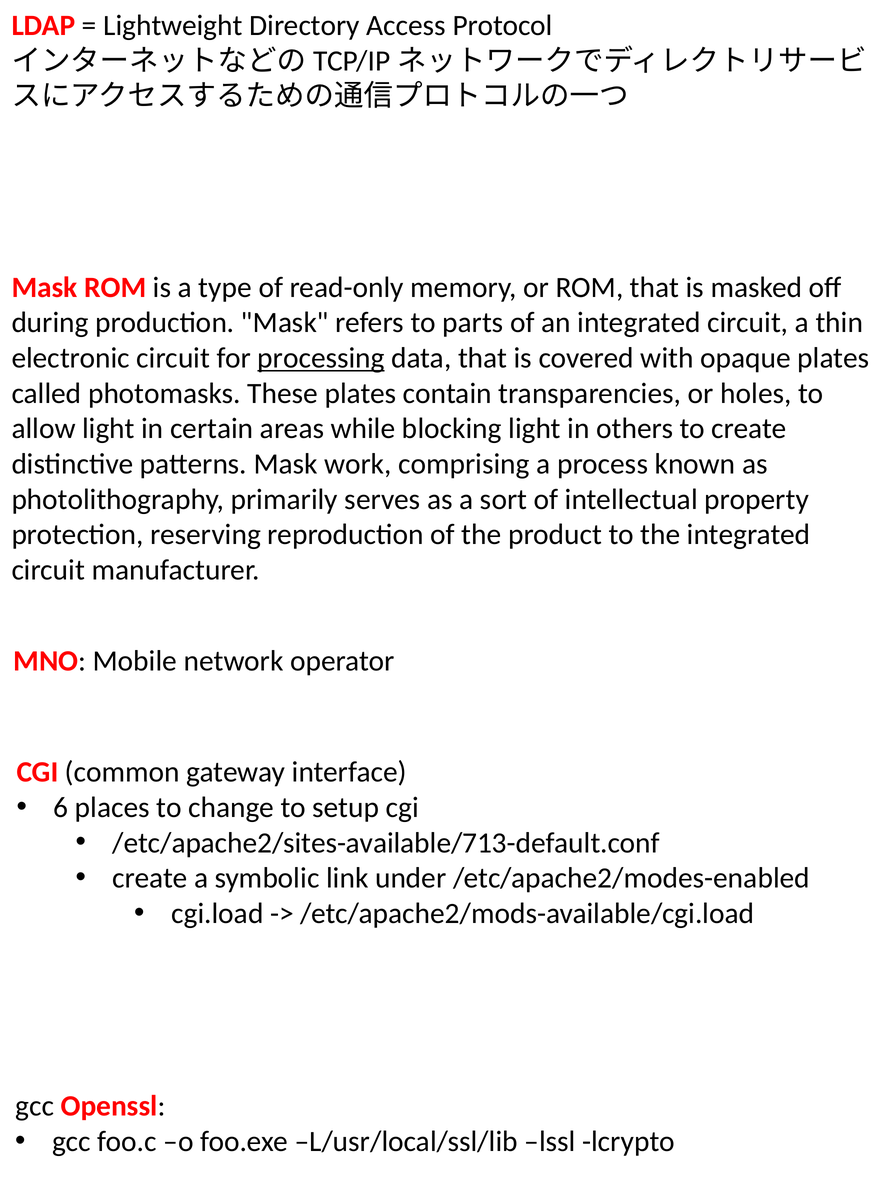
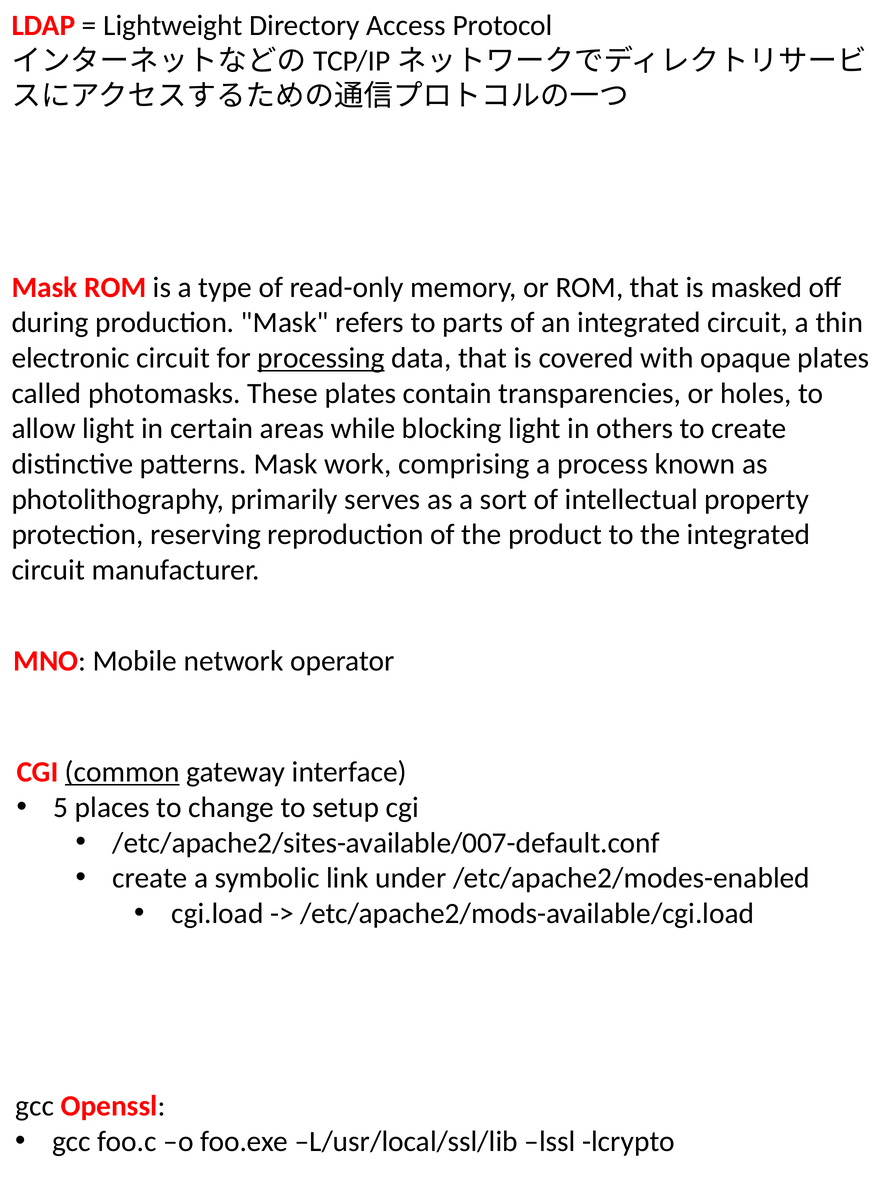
common underline: none -> present (122, 773)
6: 6 -> 5 (61, 808)
/etc/apache2/sites-available/713-default.conf: /etc/apache2/sites-available/713-default.conf -> /etc/apache2/sites-available/007-default.conf (386, 843)
